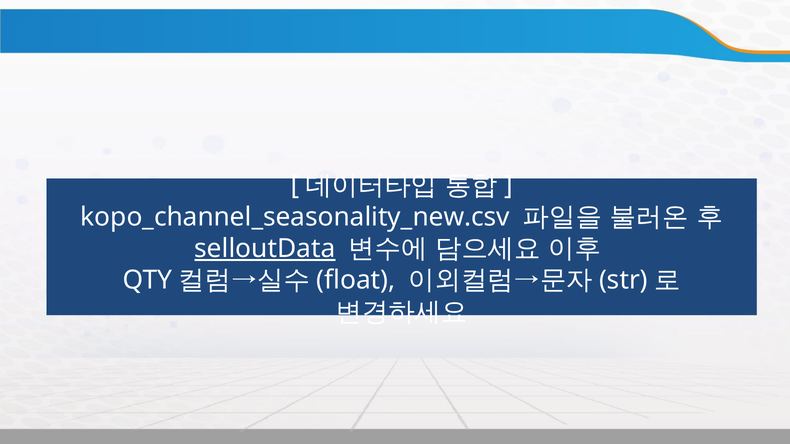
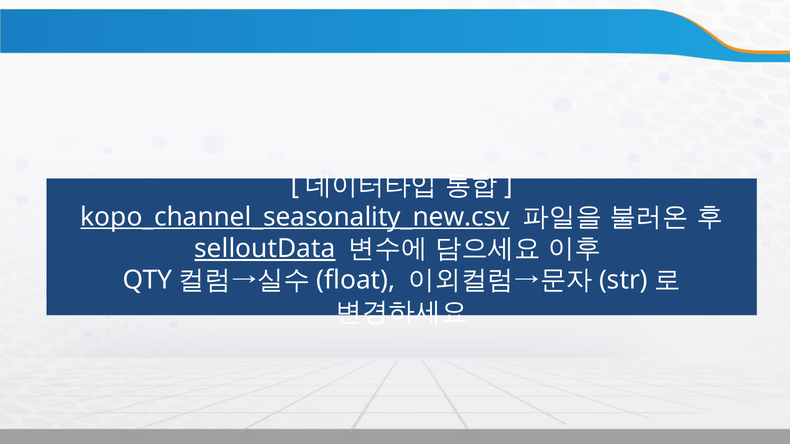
kopo_channel_seasonality_new.csv underline: none -> present (295, 217)
